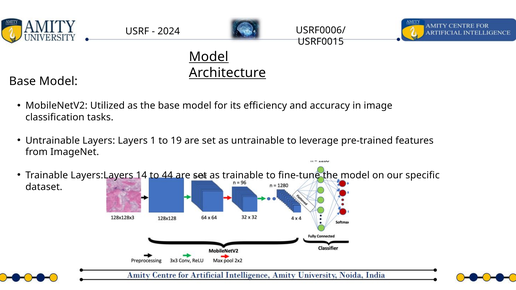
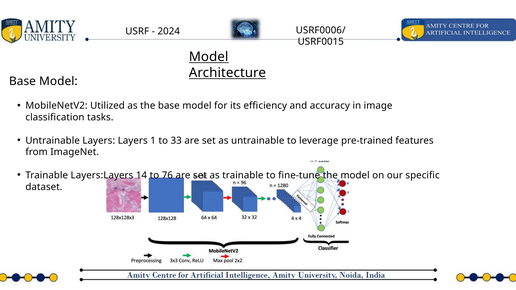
19: 19 -> 33 (176, 141)
44: 44 -> 76 (167, 175)
